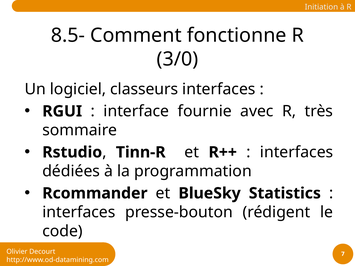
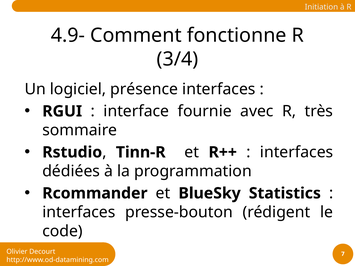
8.5-: 8.5- -> 4.9- (68, 35)
3/0: 3/0 -> 3/4 (178, 59)
classeurs: classeurs -> présence (144, 89)
